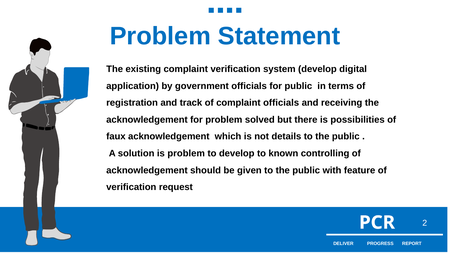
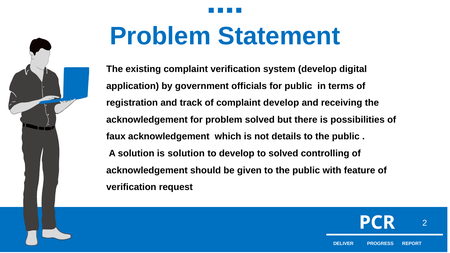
complaint officials: officials -> develop (281, 103)
is problem: problem -> solution (186, 153)
to known: known -> solved (283, 153)
